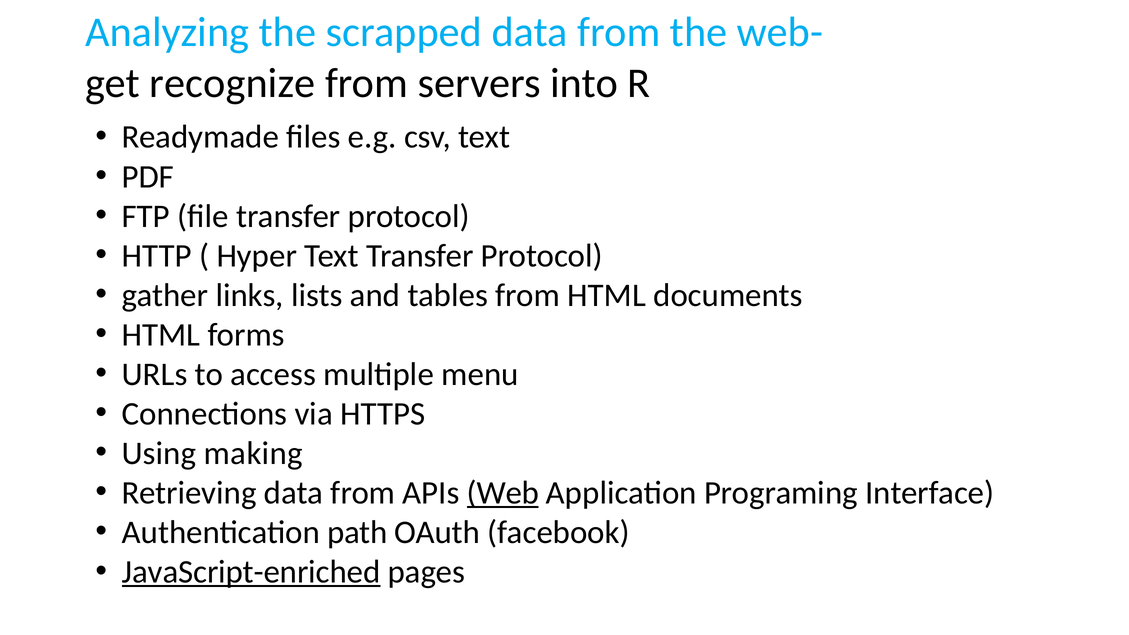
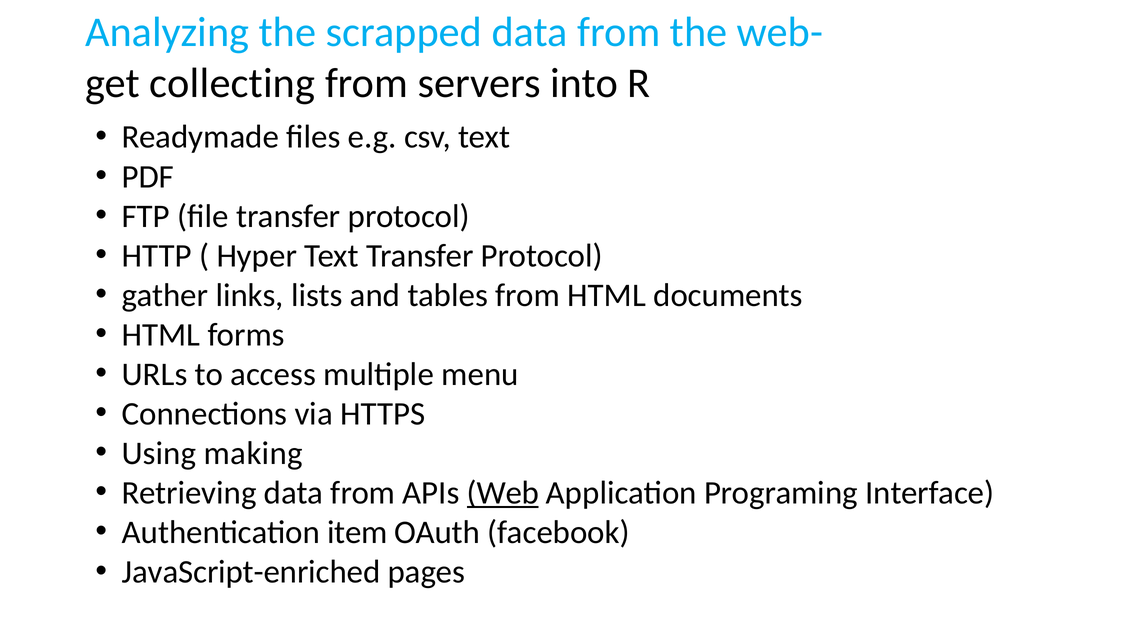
recognize: recognize -> collecting (232, 83)
path: path -> item (357, 532)
JavaScript-enriched underline: present -> none (251, 572)
